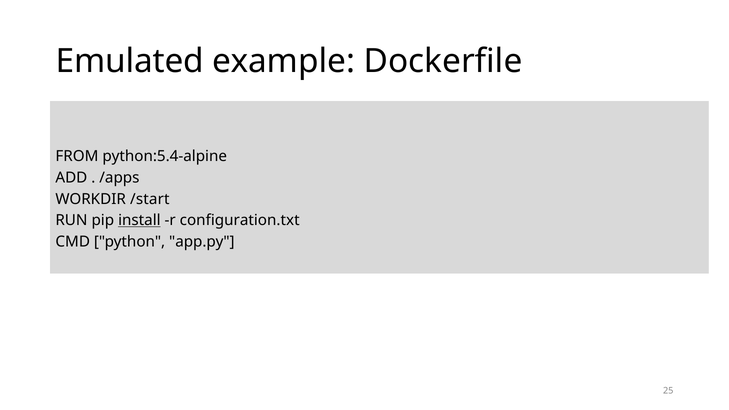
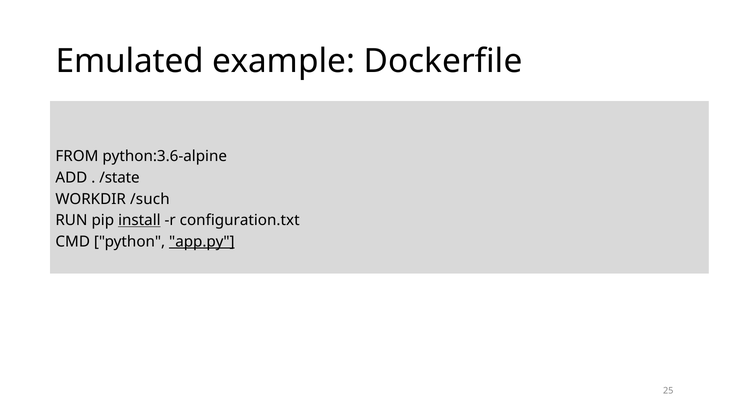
python:5.4-alpine: python:5.4-alpine -> python:3.6-alpine (165, 156)
/apps: /apps -> /state (119, 178)
/start: /start -> /such (150, 199)
app.py underline: none -> present (202, 242)
